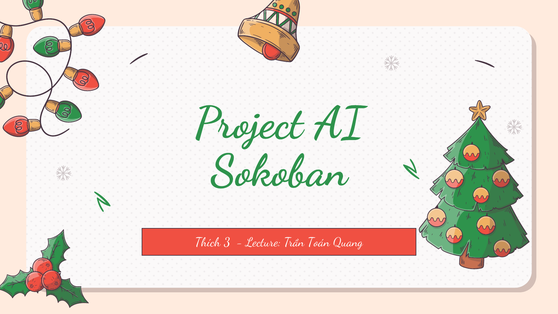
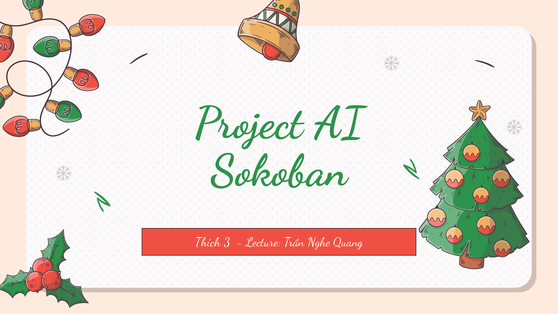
Toán: Toán -> Nghe (319, 242)
